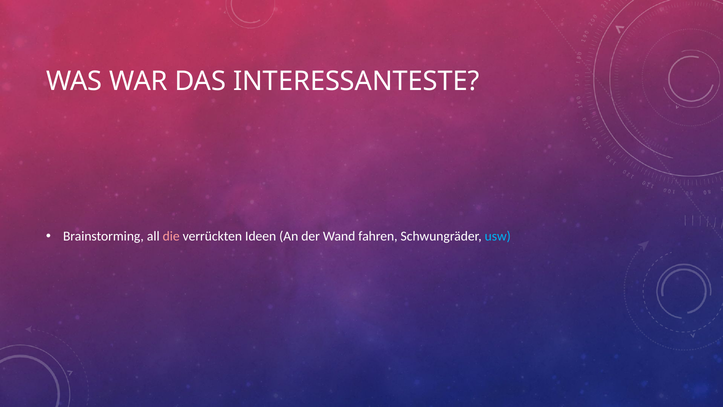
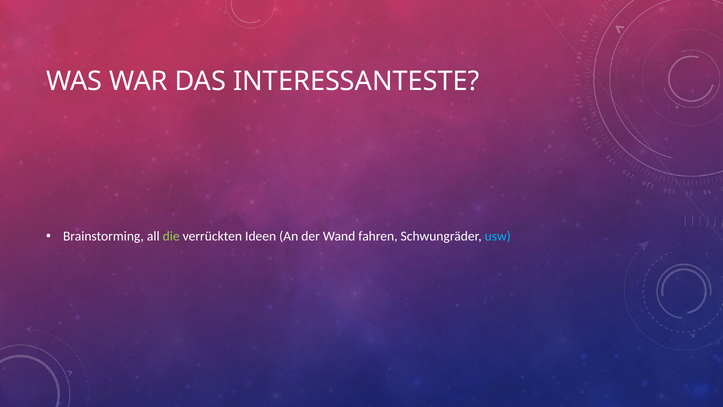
die colour: pink -> light green (171, 236)
